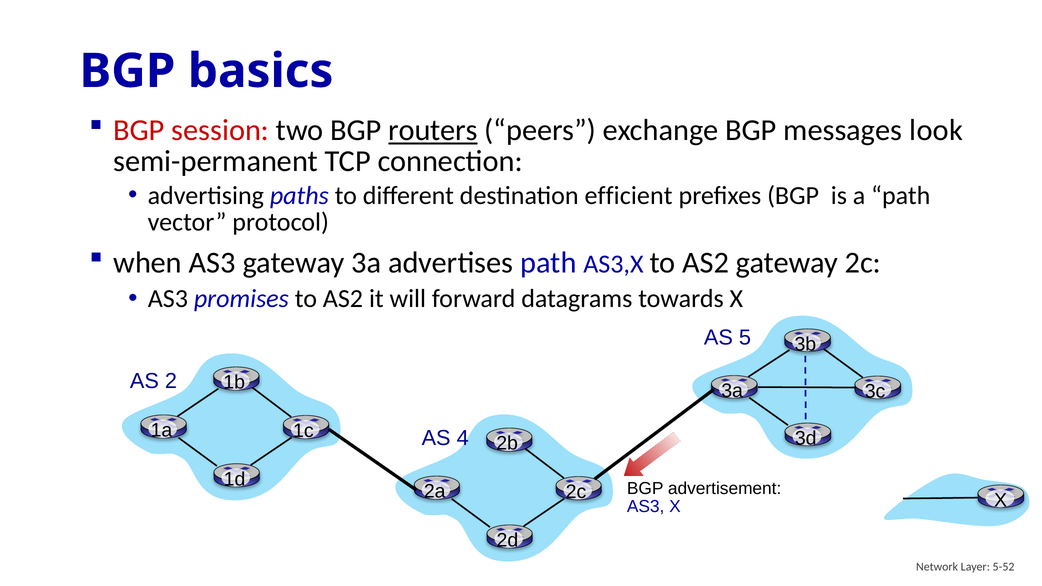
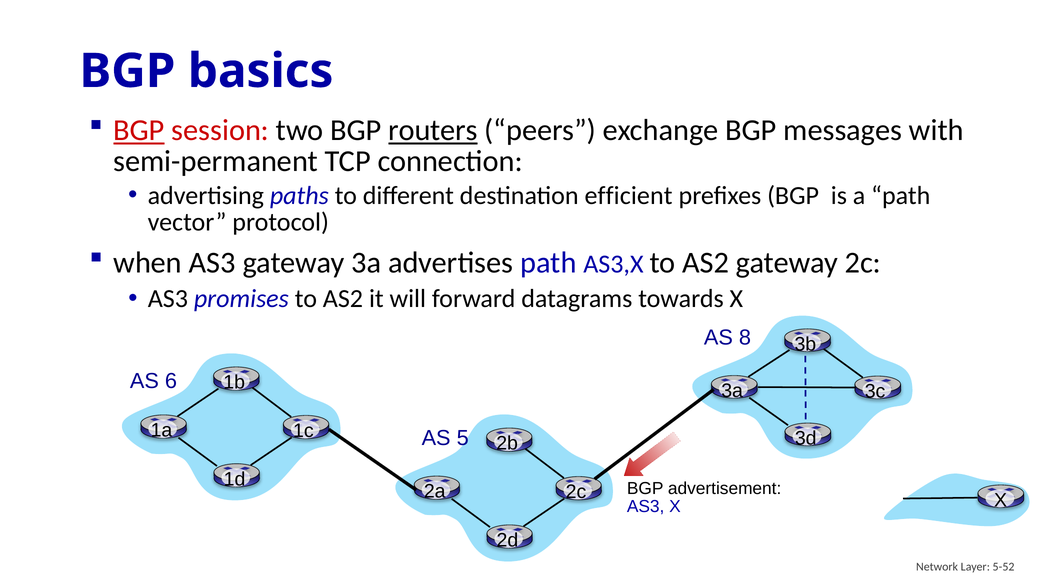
BGP underline: none -> present (139, 130)
look: look -> with (936, 130)
5: 5 -> 8 (745, 338)
2: 2 -> 6 (171, 381)
4: 4 -> 5 (463, 438)
